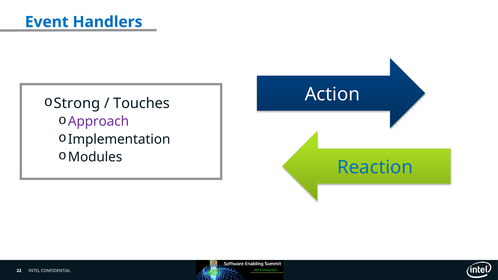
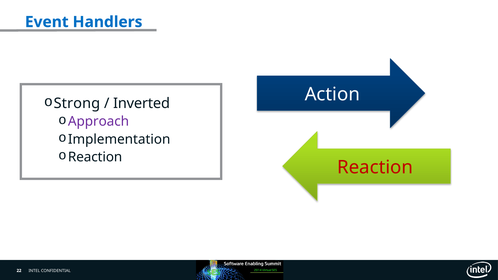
Touches: Touches -> Inverted (142, 103)
Modules: Modules -> Reaction (95, 157)
Reaction colour: blue -> red (375, 167)
